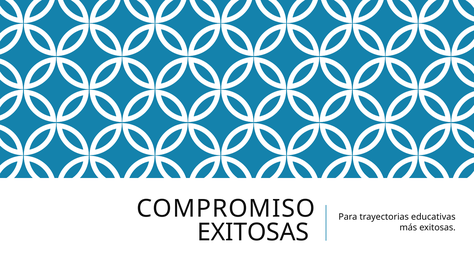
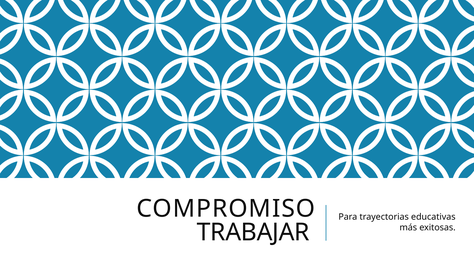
EXITOSAS: EXITOSAS -> TRABAJAR (253, 232)
